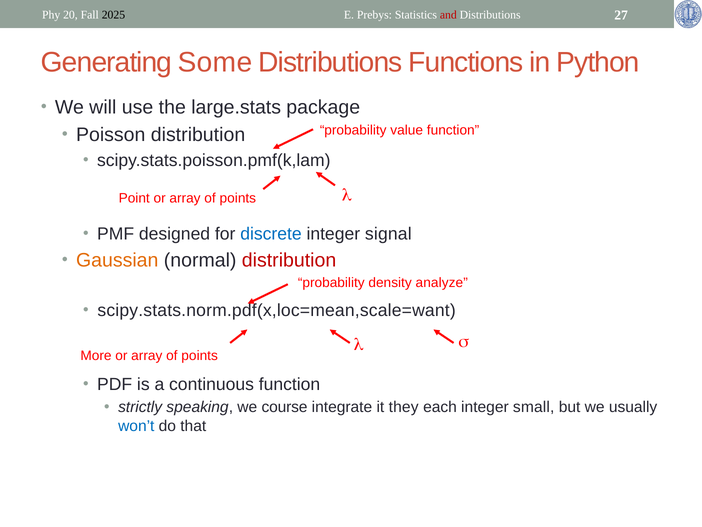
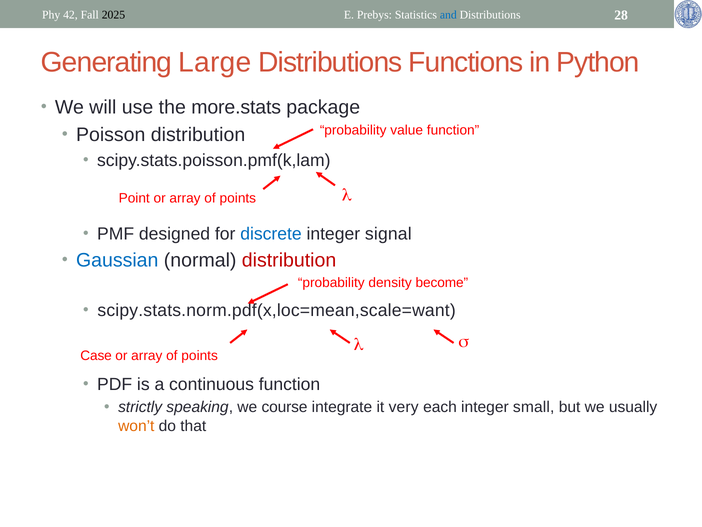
20: 20 -> 42 (70, 15)
and colour: red -> blue (448, 15)
27: 27 -> 28 (621, 15)
Some: Some -> Large (215, 62)
large.stats: large.stats -> more.stats (236, 107)
Gaussian colour: orange -> blue (117, 260)
analyze: analyze -> become (442, 283)
More: More -> Case (96, 355)
they: they -> very (404, 407)
won’t colour: blue -> orange (136, 426)
